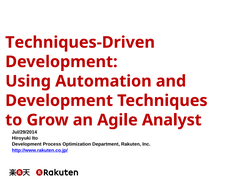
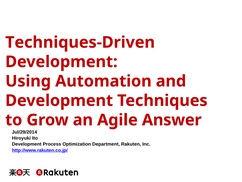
Analyst: Analyst -> Answer (172, 120)
